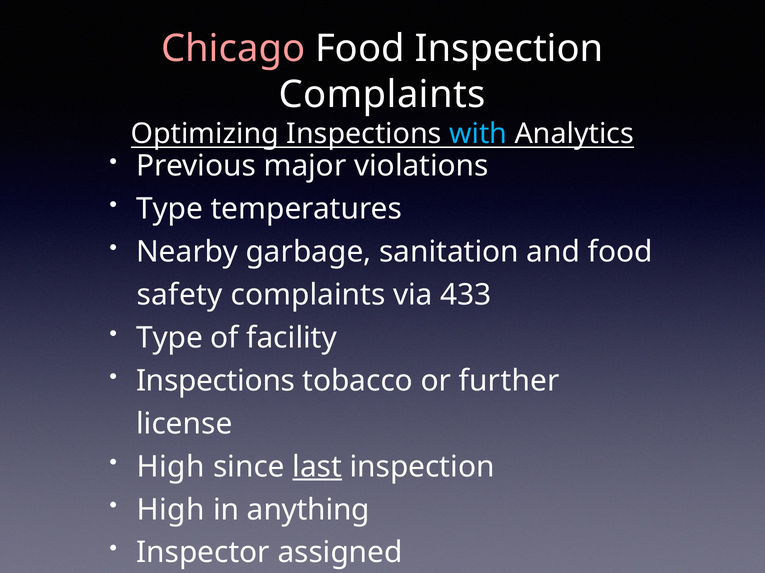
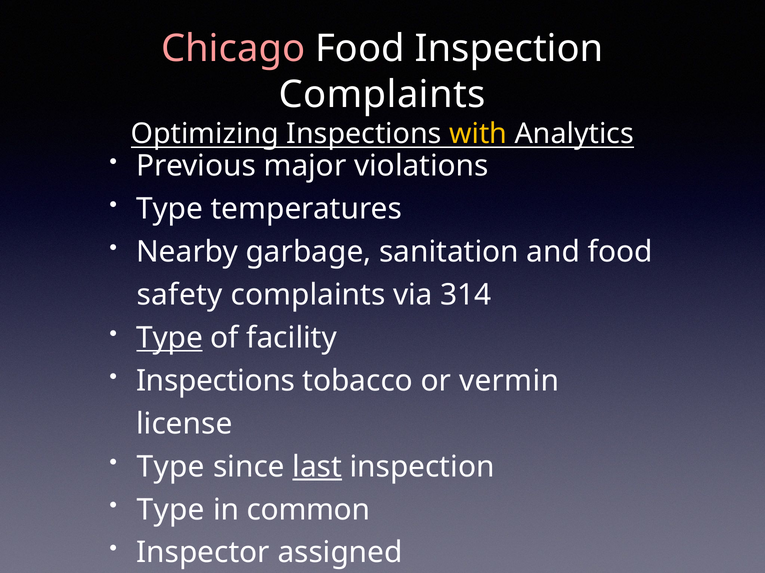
with colour: light blue -> yellow (478, 134)
433: 433 -> 314 (466, 295)
Type underline: none -> present (170, 338)
further: further -> vermin (509, 381)
High: High -> Type (171, 467)
High: High -> Type (171, 510)
anything: anything -> common (308, 510)
